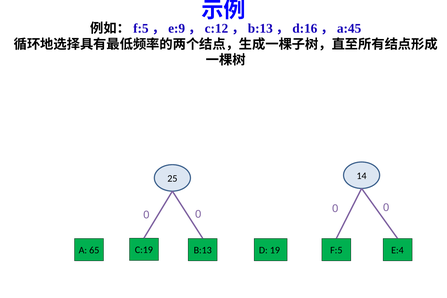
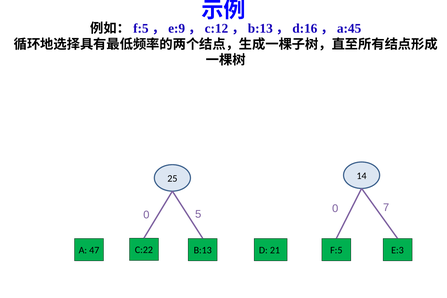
0: 0 -> 7 (386, 207)
0: 0 -> 5 (198, 214)
C:19: C:19 -> C:22 (144, 250)
65: 65 -> 47 (94, 250)
E:4: E:4 -> E:3 (397, 250)
19: 19 -> 21 (275, 250)
